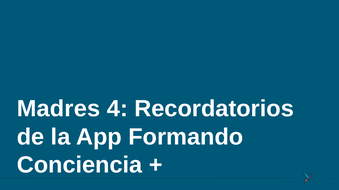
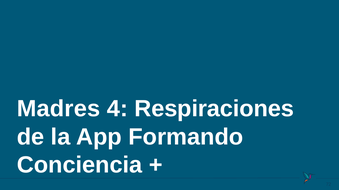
Recordatorios: Recordatorios -> Respiraciones (214, 109)
